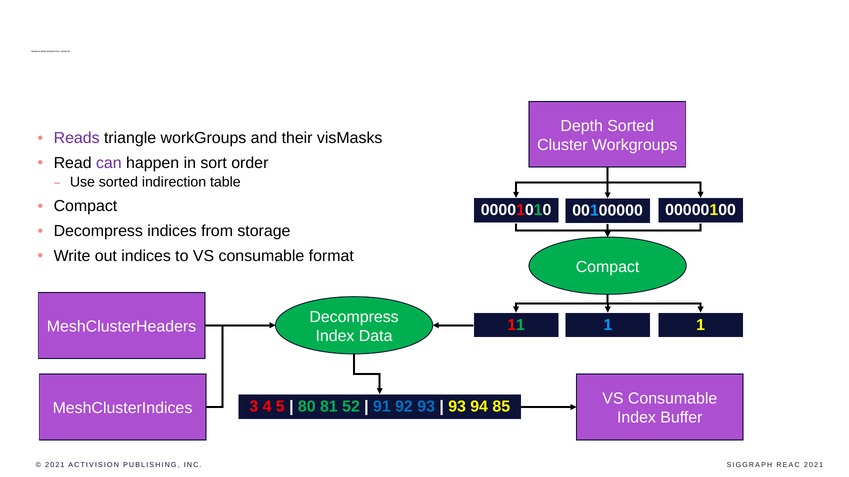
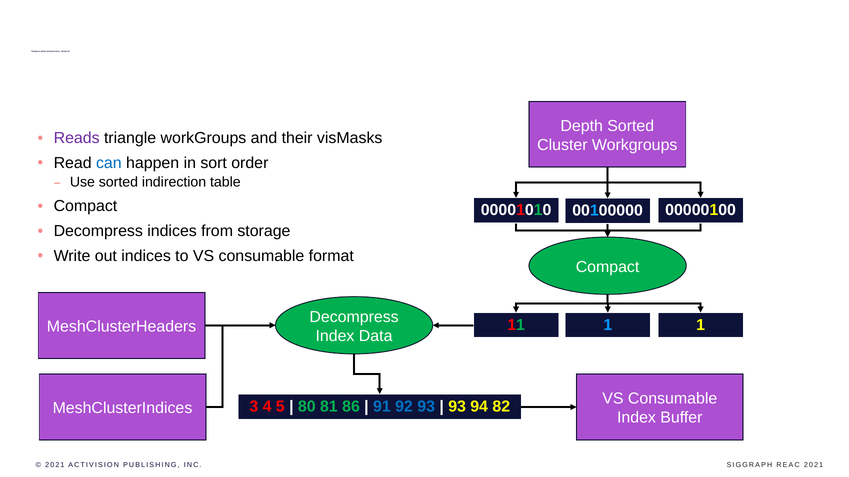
can colour: purple -> blue (109, 163)
52: 52 -> 86 (351, 407)
85: 85 -> 82 (501, 407)
